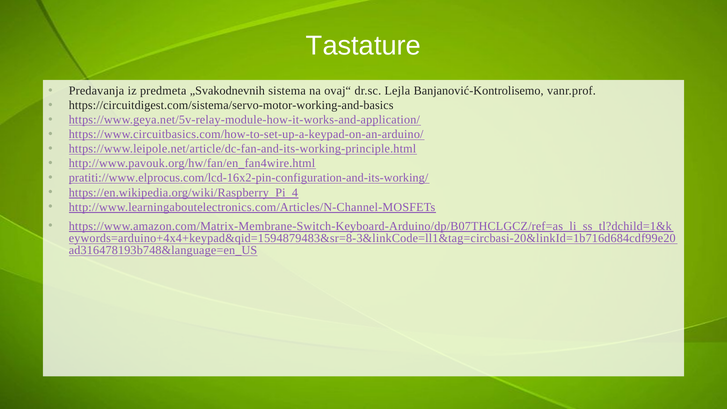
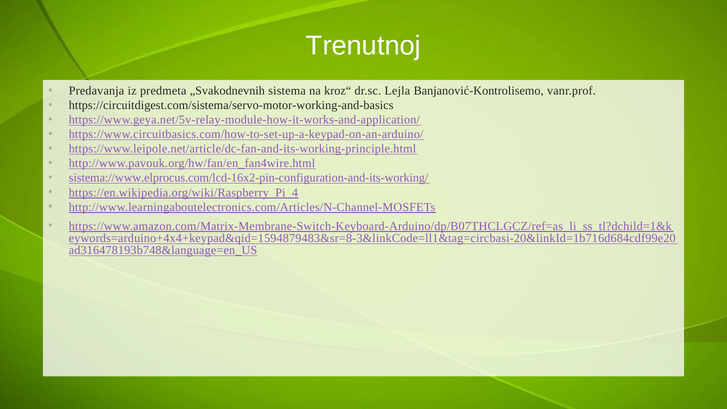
Tastature: Tastature -> Trenutnoj (363, 46)
ovaj“: ovaj“ -> kroz“ (338, 91)
pratiti://www.elprocus.com/lcd-16x2-pin-configuration-and-its-working/: pratiti://www.elprocus.com/lcd-16x2-pin-configuration-and-its-working/ -> sistema://www.elprocus.com/lcd-16x2-pin-configuration-and-its-working/ (249, 178)
